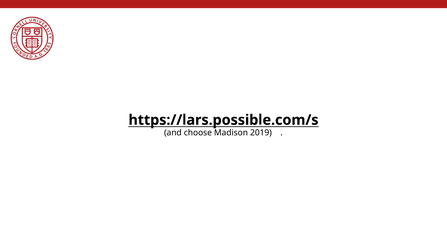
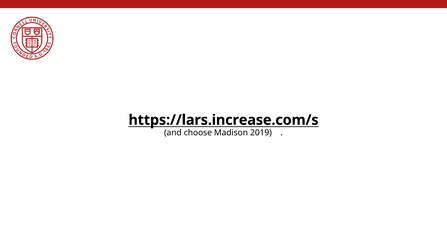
https://lars.possible.com/s: https://lars.possible.com/s -> https://lars.increase.com/s (224, 120)
